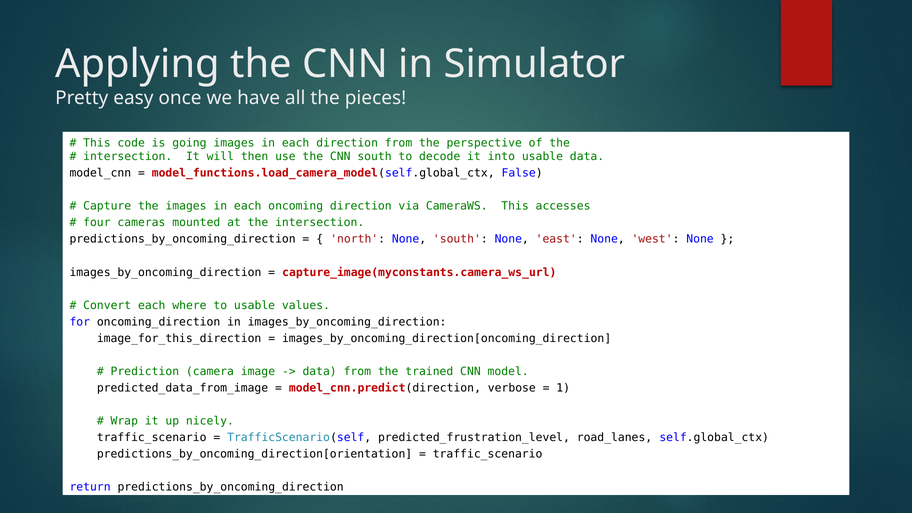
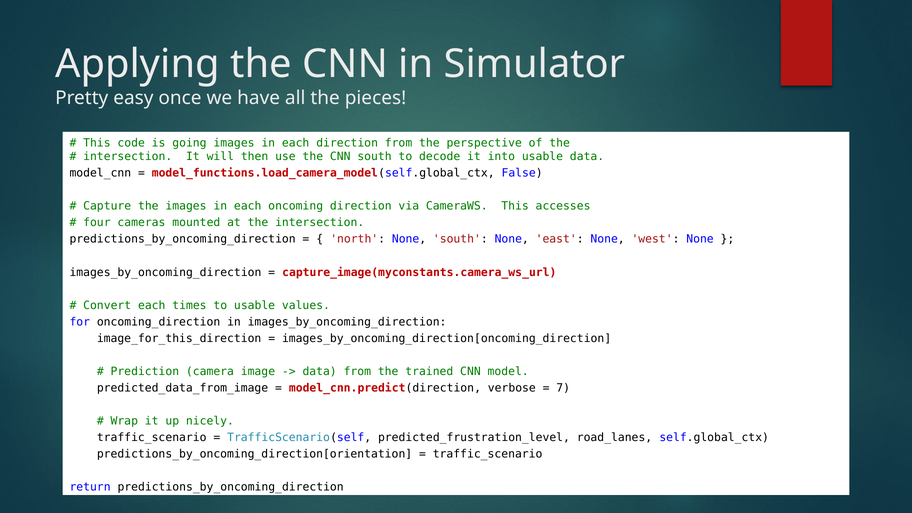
where: where -> times (189, 305)
1: 1 -> 7 (563, 388)
